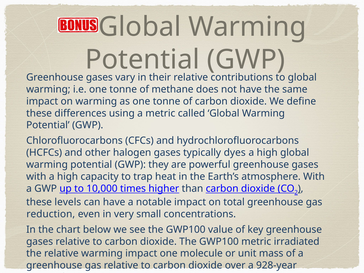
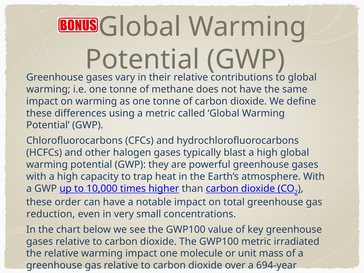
dyes: dyes -> blast (235, 153)
levels: levels -> order (68, 202)
928-year: 928-year -> 694-year (276, 265)
